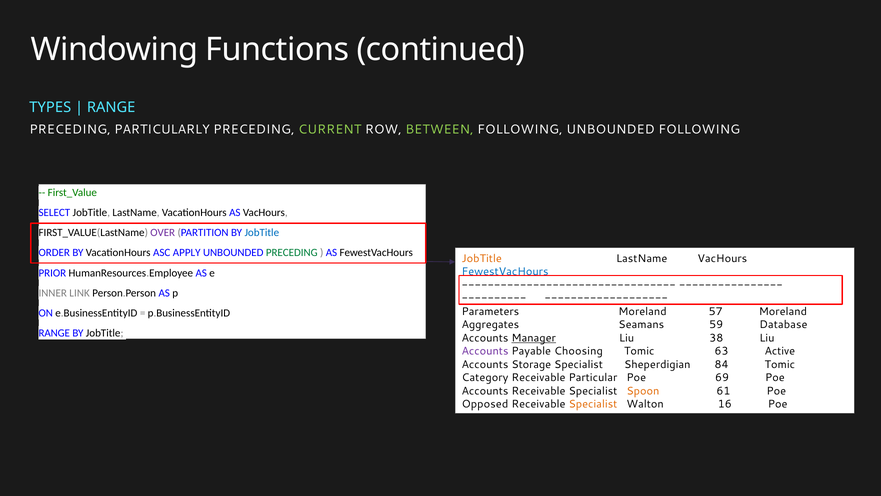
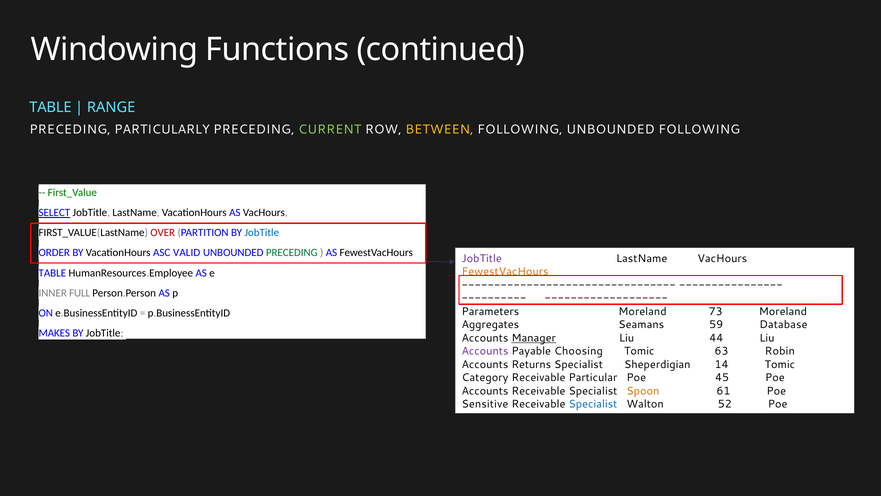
TYPES: TYPES -> TABLE (50, 108)
BETWEEN colour: light green -> yellow (439, 129)
SELECT underline: none -> present (54, 213)
OVER colour: purple -> red (163, 233)
APPLY: APPLY -> VALID (187, 253)
JobTitle colour: orange -> purple (482, 258)
FewestVacHours colour: blue -> orange (505, 272)
PRIOR: PRIOR -> TABLE (52, 273)
LINK: LINK -> FULL (80, 293)
57: 57 -> 73 (716, 311)
RANGE: RANGE -> MAKES (54, 333)
38: 38 -> 44 (716, 338)
Active: Active -> Robin (780, 351)
Storage: Storage -> Returns (531, 364)
84: 84 -> 14 (722, 364)
69: 69 -> 45 (722, 377)
Opposed: Opposed -> Sensitive (485, 404)
Specialist colour: orange -> blue (593, 404)
16: 16 -> 52 (725, 404)
